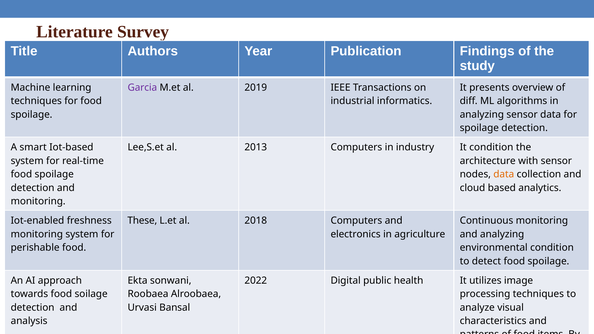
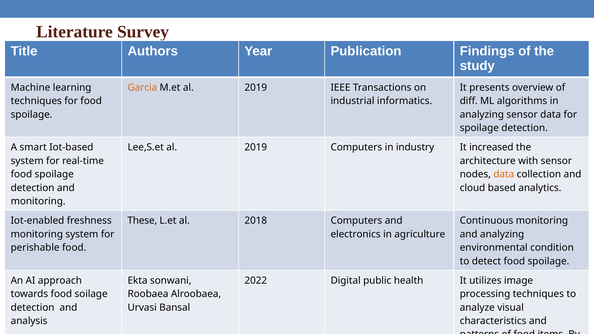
Garcia colour: purple -> orange (142, 88)
Lee,S.et al 2013: 2013 -> 2019 (256, 147)
It condition: condition -> increased (491, 147)
